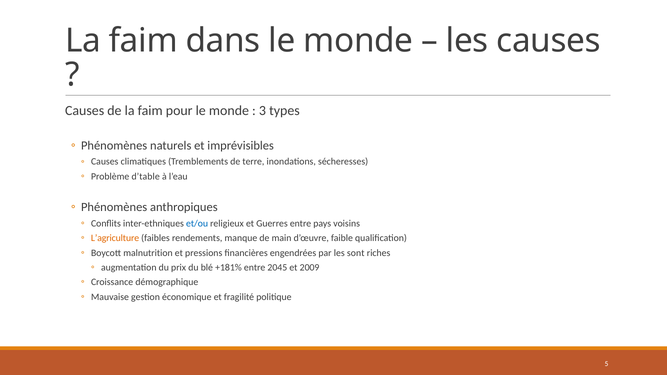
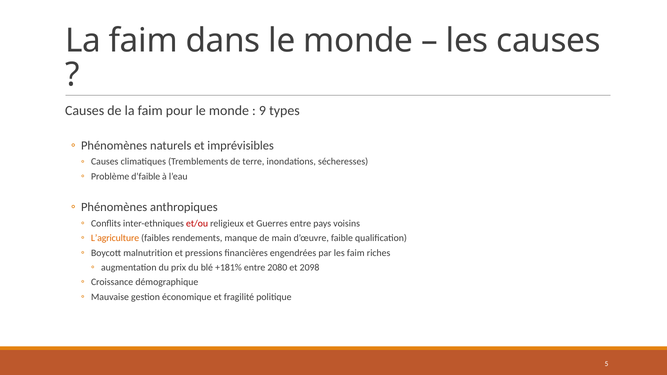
3: 3 -> 9 (263, 111)
d’table: d’table -> d’faible (146, 177)
et/ou colour: blue -> red (197, 224)
les sont: sont -> faim (356, 253)
2045: 2045 -> 2080 (277, 268)
2009: 2009 -> 2098 (310, 268)
